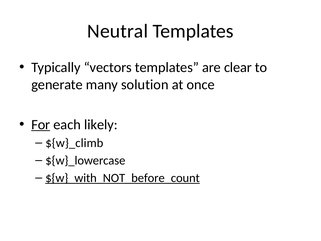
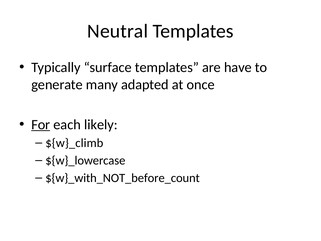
vectors: vectors -> surface (108, 67)
clear: clear -> have (238, 67)
solution: solution -> adapted (145, 84)
${w}_with_NOT_before_count underline: present -> none (123, 178)
